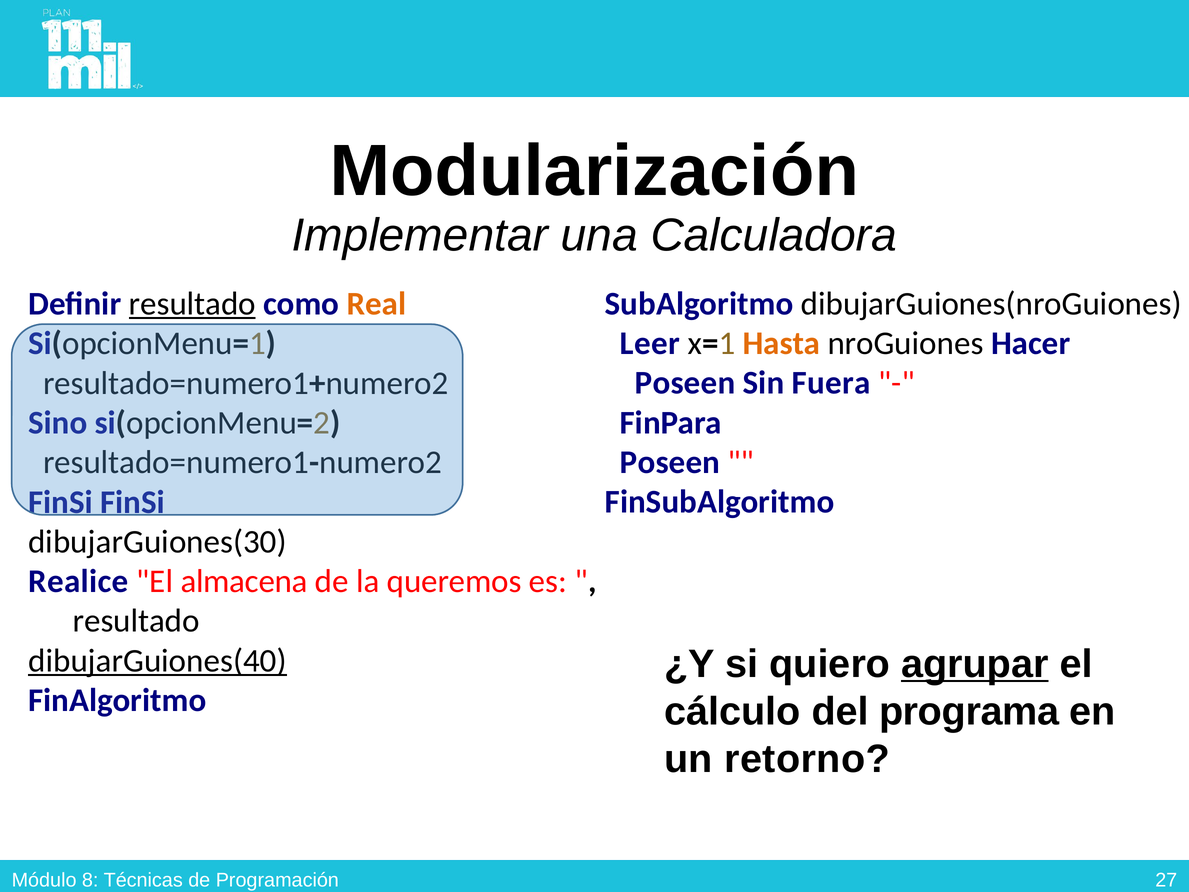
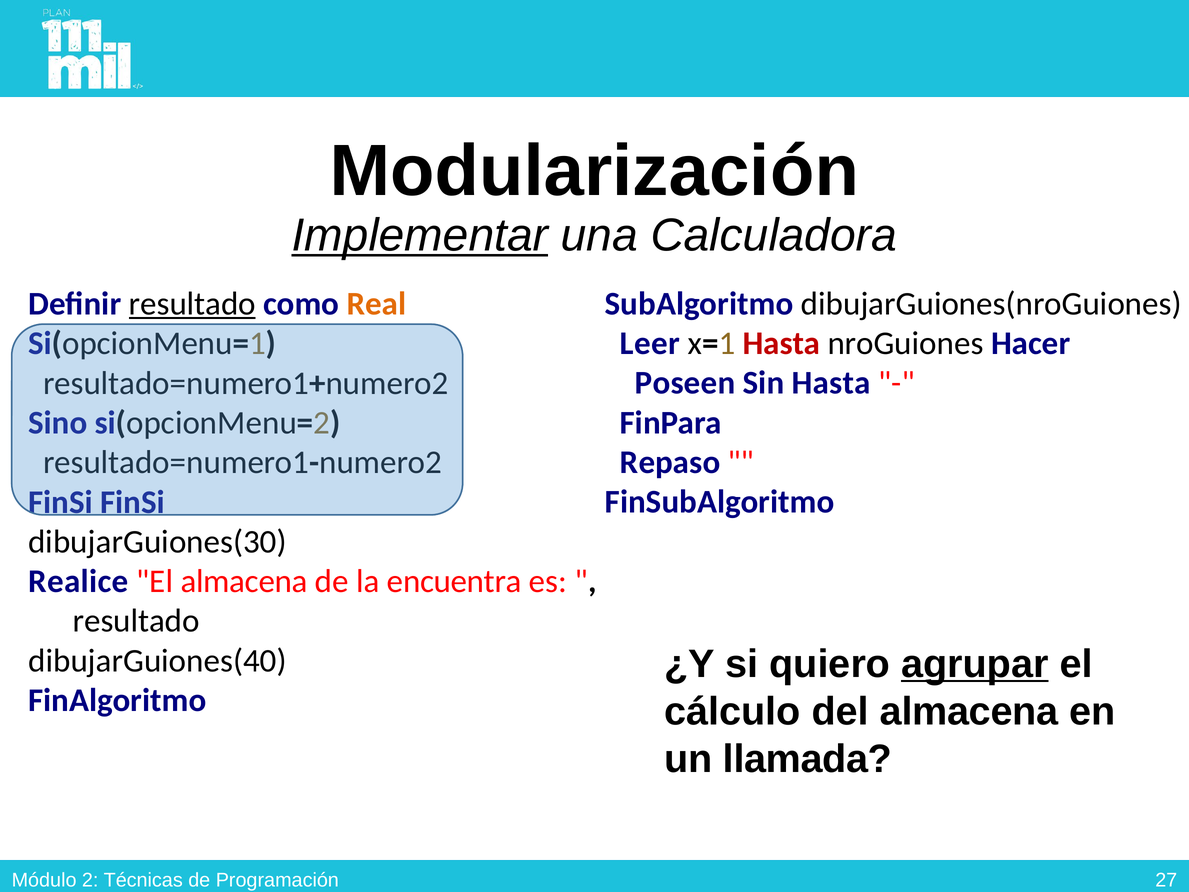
Implementar underline: none -> present (420, 235)
Hasta colour: orange -> red (781, 343)
Sin Fuera: Fuera -> Hasta (831, 383)
Poseen: Poseen -> Repaso (670, 462)
queremos: queremos -> encuentra (454, 581)
dibujarGuiones(40 underline: present -> none (157, 661)
del programa: programa -> almacena (969, 711)
retorno: retorno -> llamada (807, 759)
8: 8 -> 2 (90, 880)
